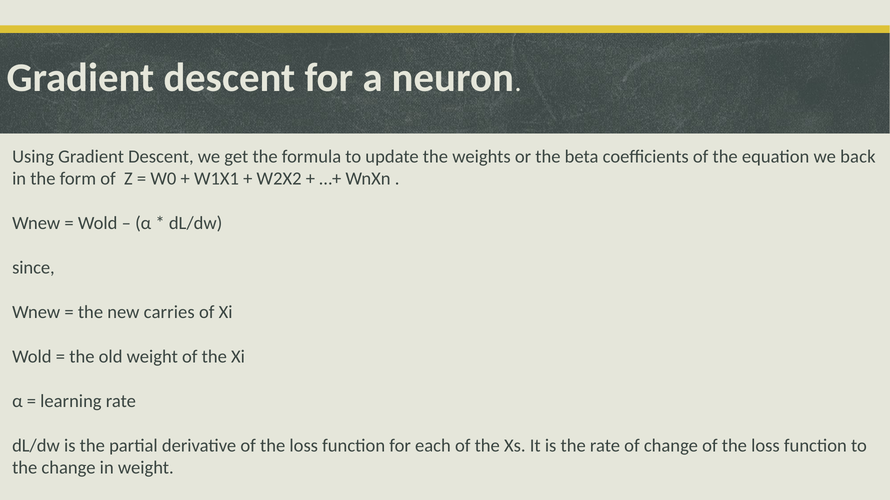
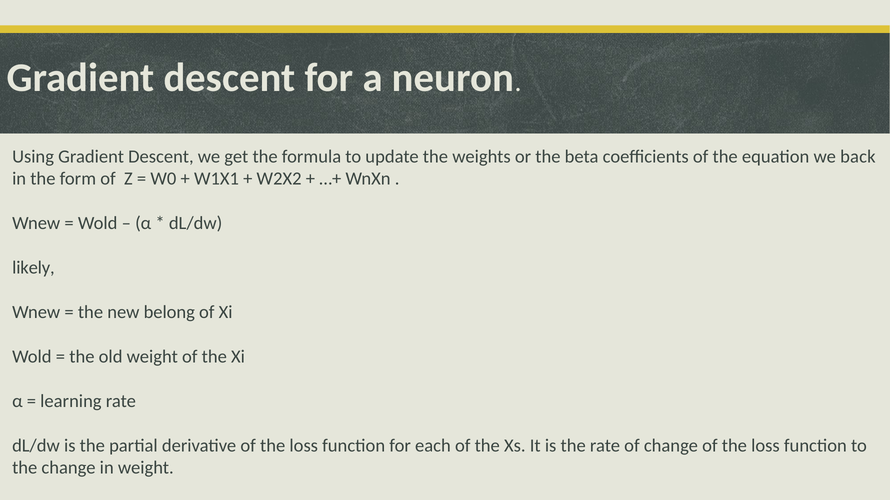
since: since -> likely (33, 268)
carries: carries -> belong (169, 313)
